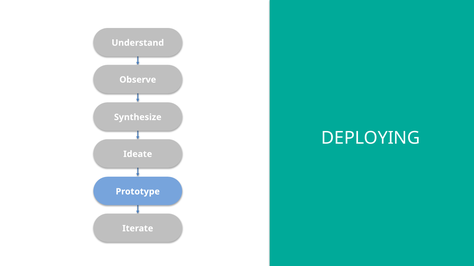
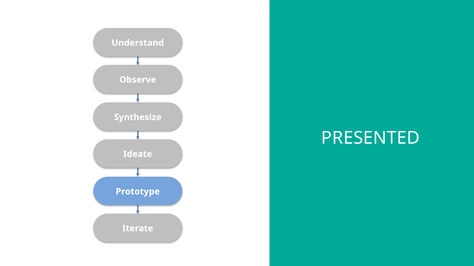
DEPLOYING: DEPLOYING -> PRESENTED (371, 138)
